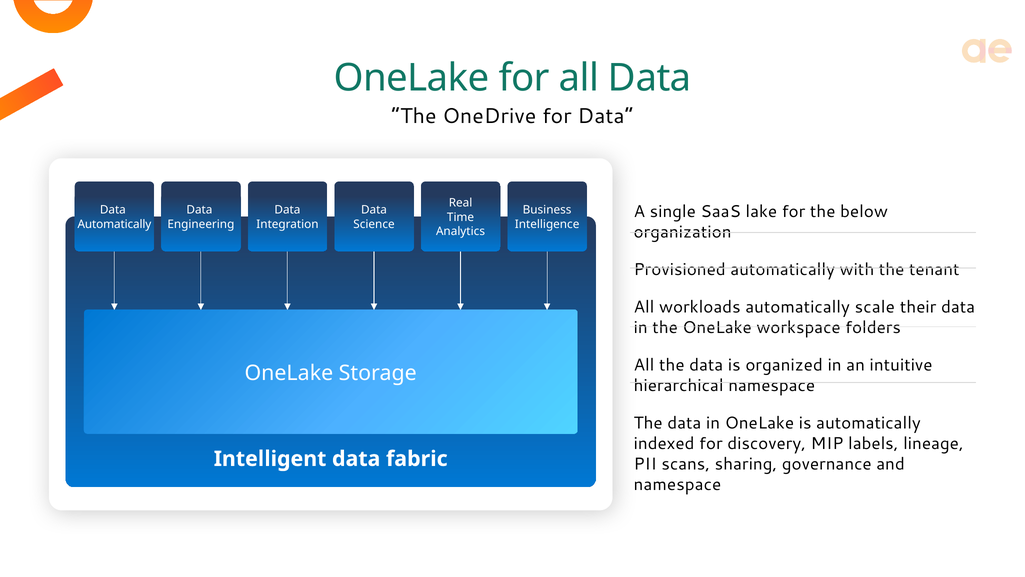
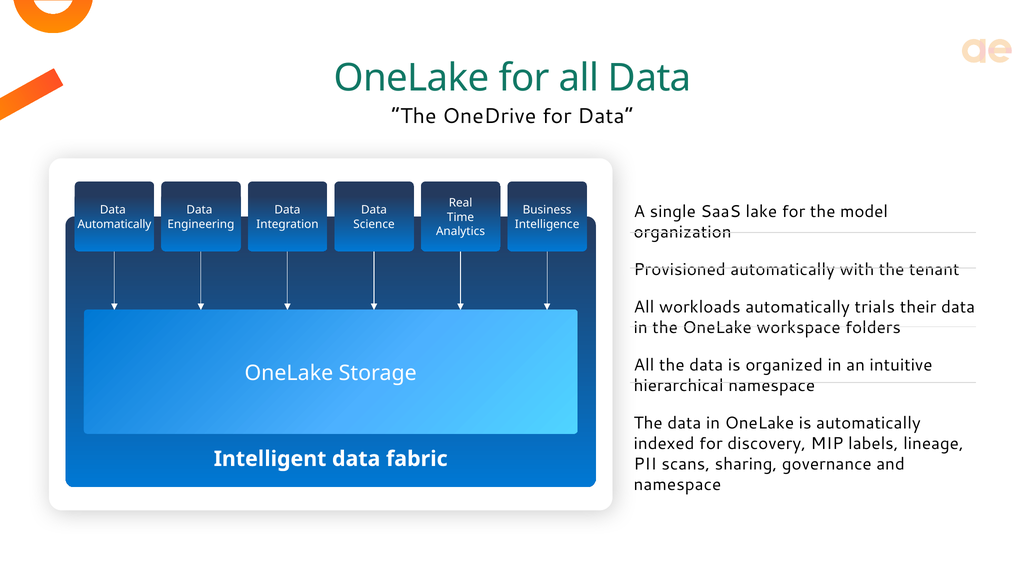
below: below -> model (864, 211)
scale: scale -> trials (875, 307)
